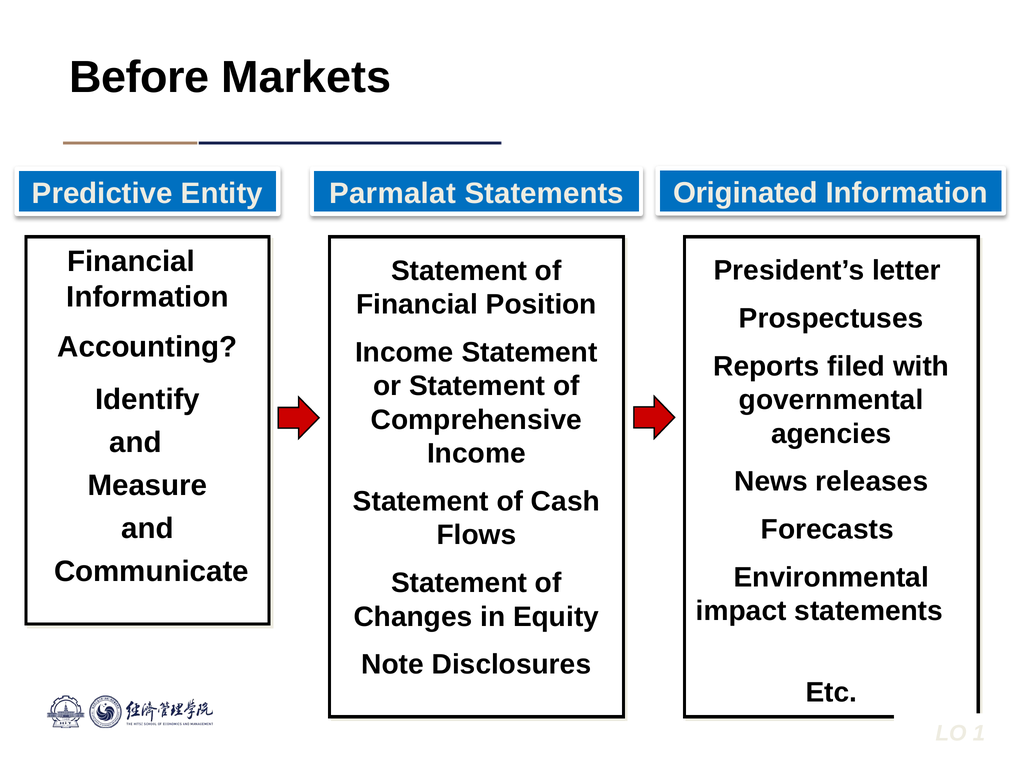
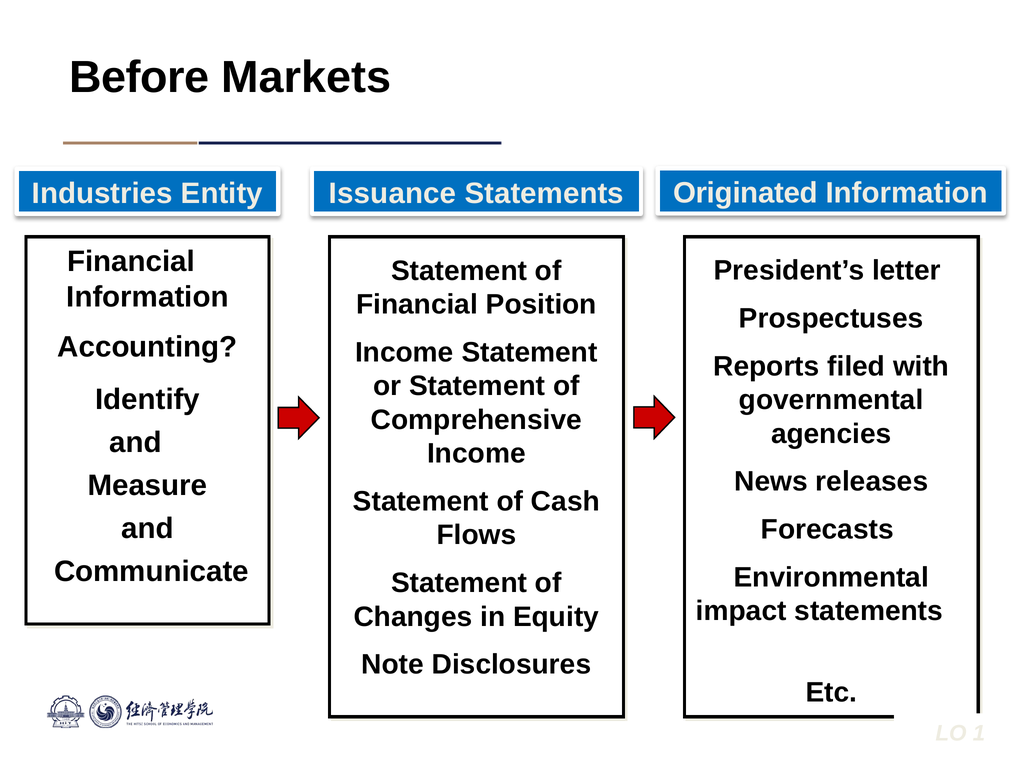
Predictive: Predictive -> Industries (102, 193)
Parmalat: Parmalat -> Issuance (393, 193)
